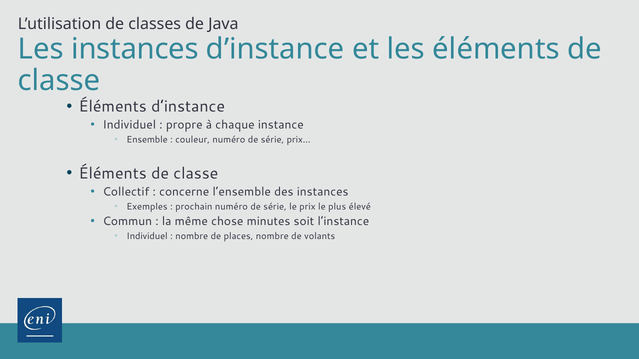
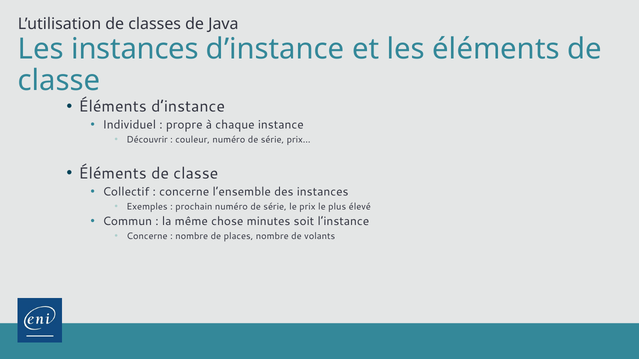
Ensemble: Ensemble -> Découvrir (147, 140)
Individuel: Individuel -> Concerne (147, 236)
